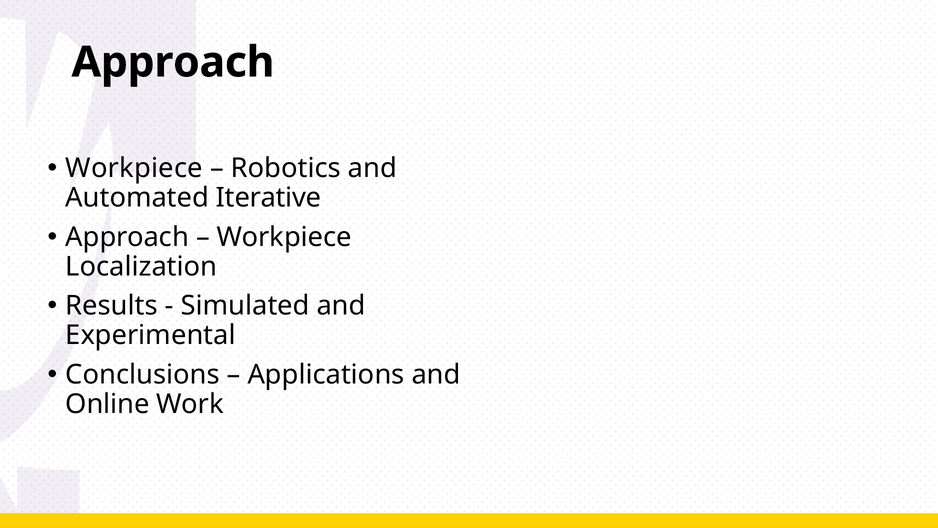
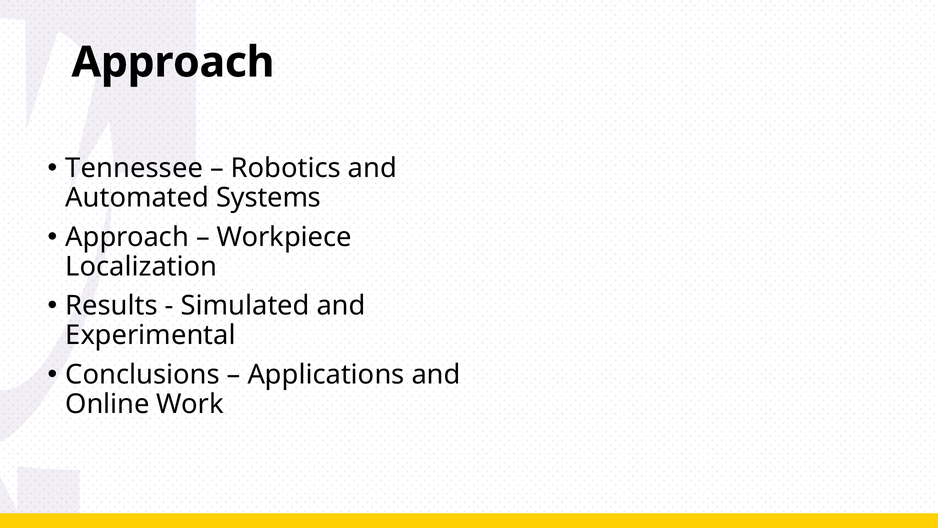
Workpiece: Workpiece -> Tennessee (134, 168)
Iterative: Iterative -> Systems (269, 198)
